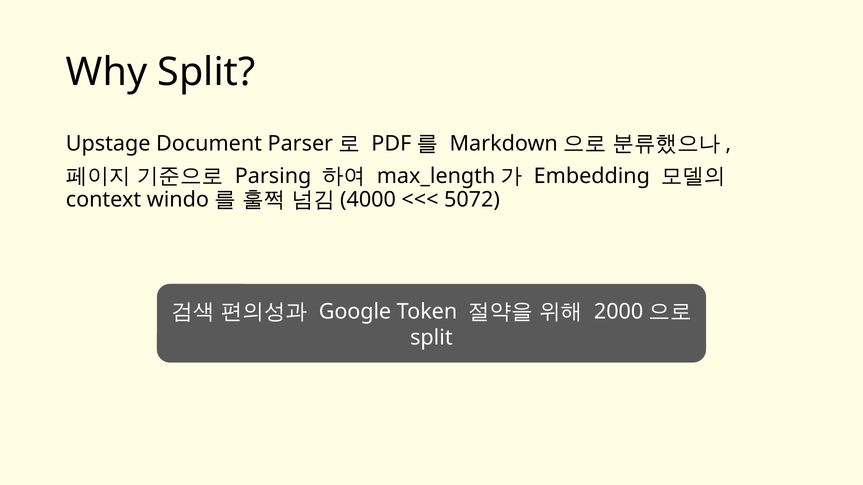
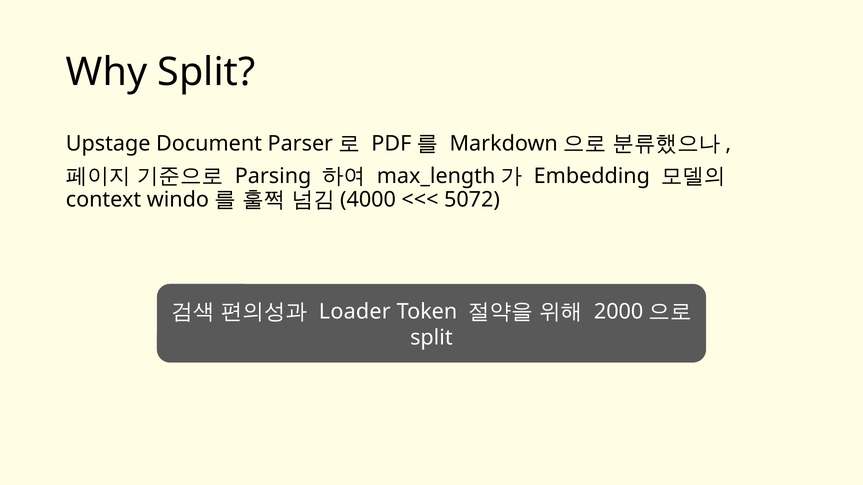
Google: Google -> Loader (355, 312)
